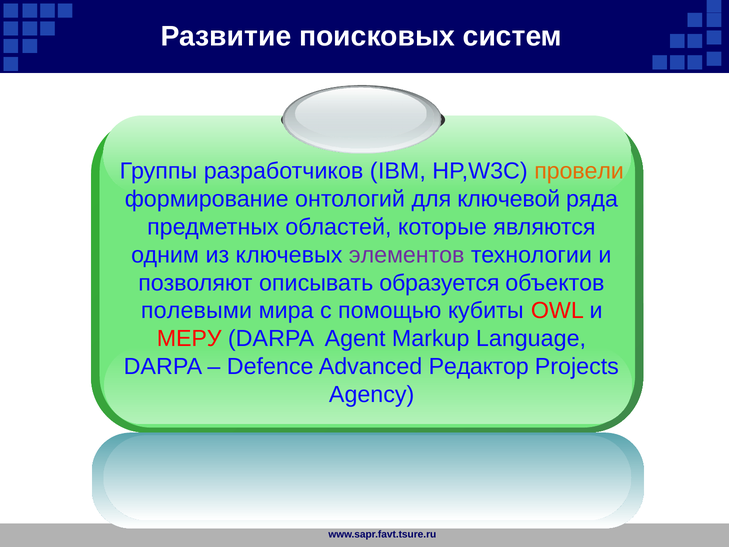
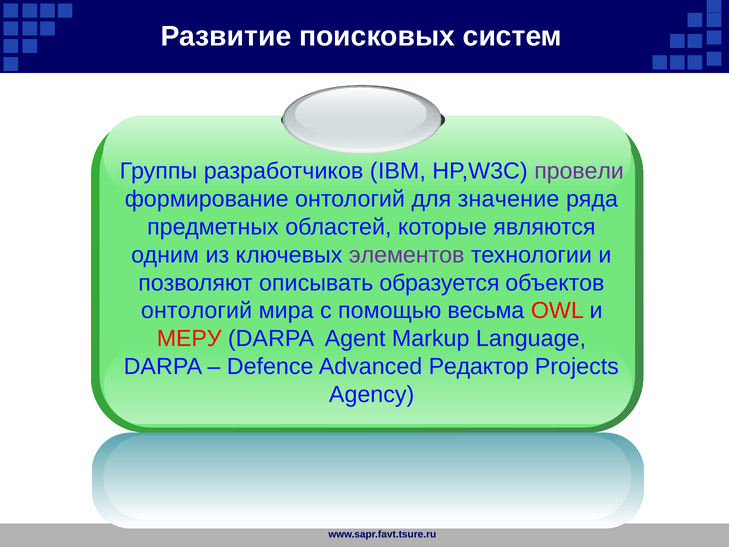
провели colour: orange -> purple (579, 171)
ключевой: ключевой -> значение (509, 199)
полевыми: полевыми -> онтологий (197, 311)
кубиты: кубиты -> весьма (486, 311)
